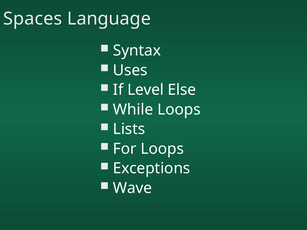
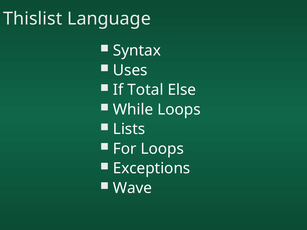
Spaces: Spaces -> Thislist (33, 19)
Level: Level -> Total (145, 90)
